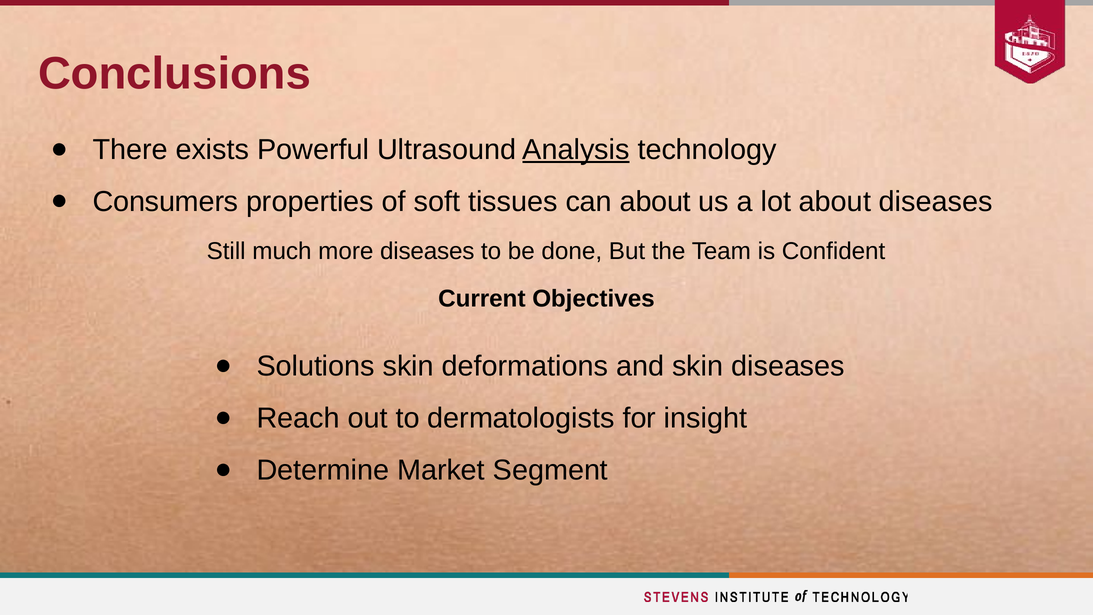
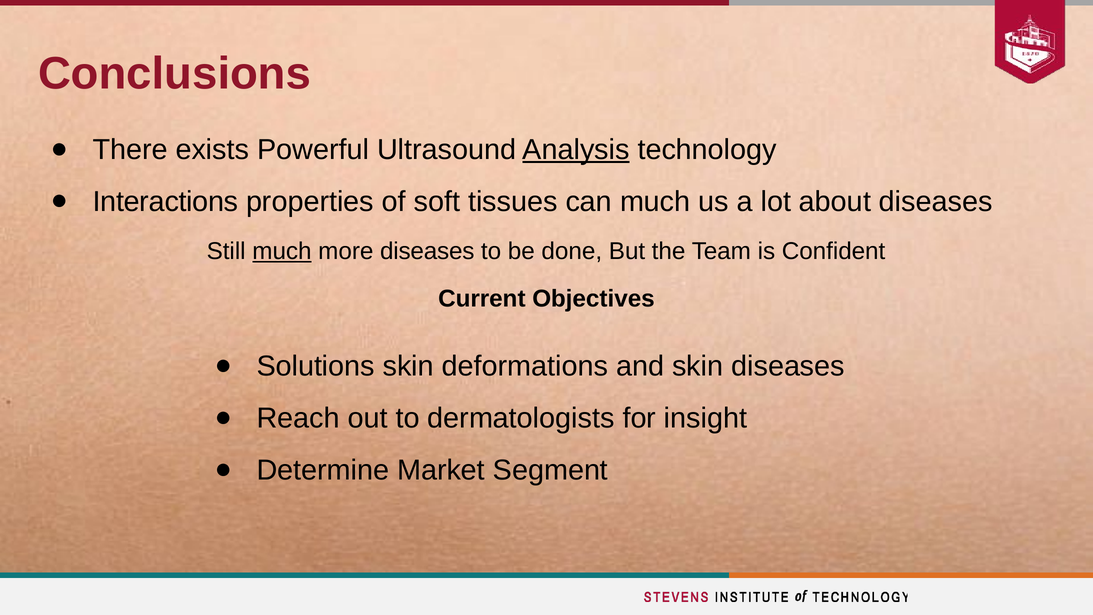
Consumers: Consumers -> Interactions (166, 202)
can about: about -> much (655, 202)
much underline: none -> present (282, 251)
